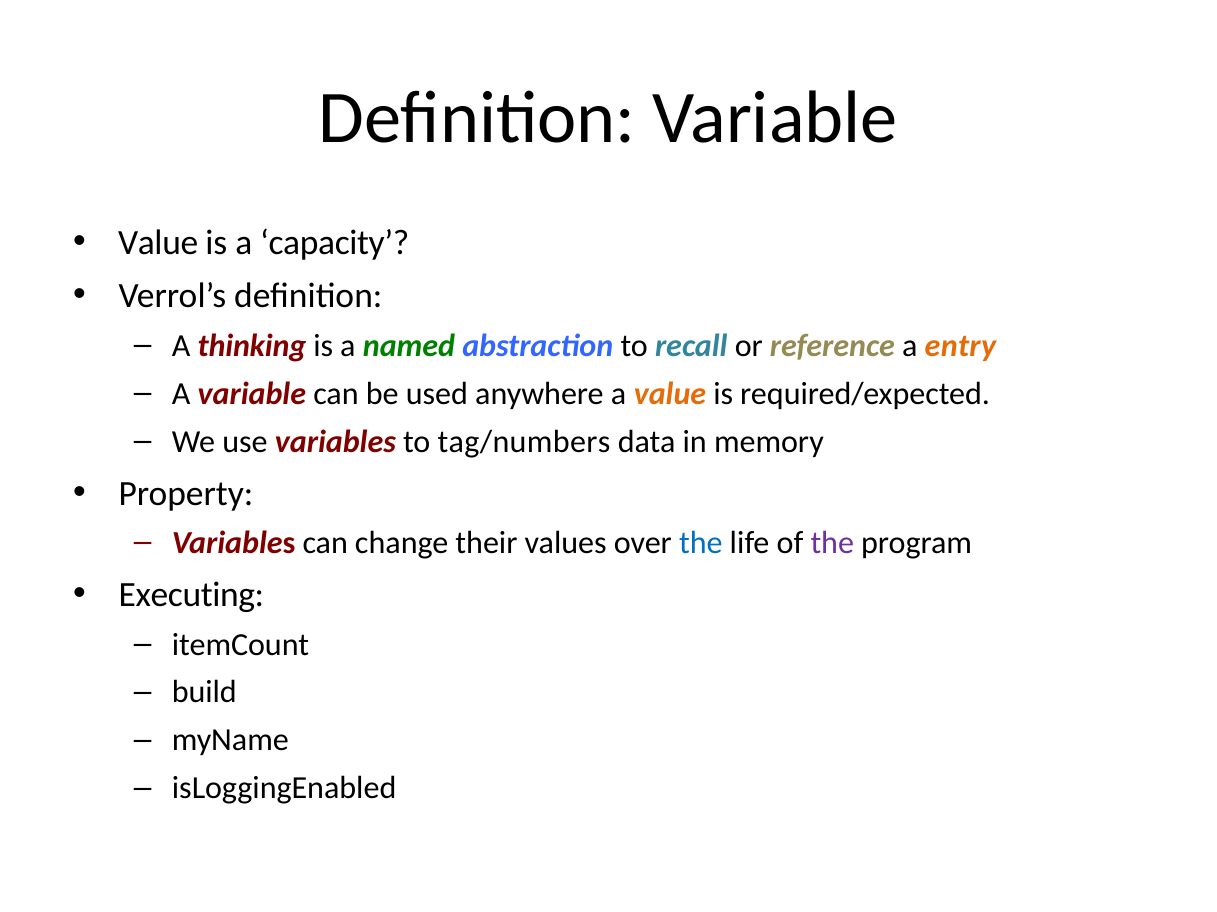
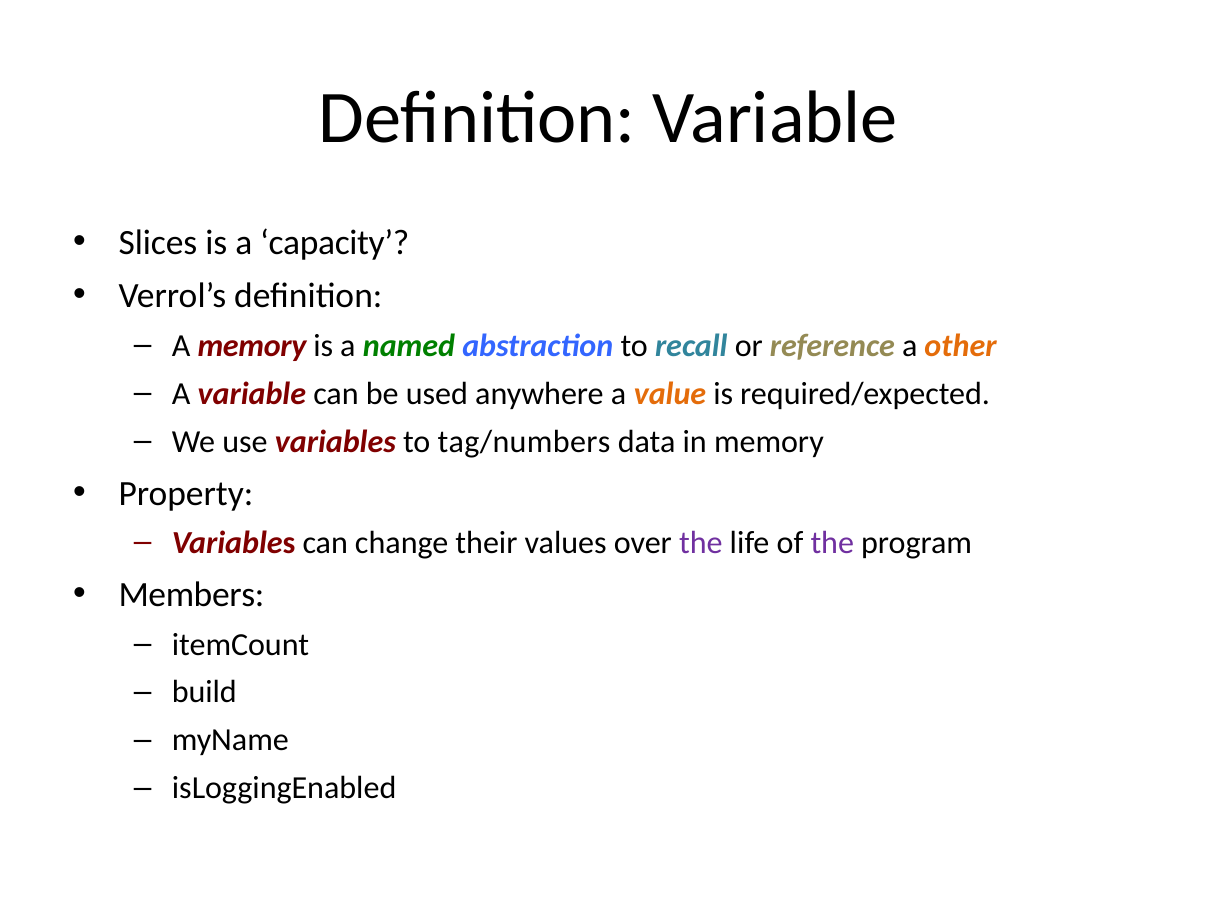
Value: Value -> Slices (158, 243)
A thinking: thinking -> memory (252, 346)
entry: entry -> other (961, 346)
the colour: blue -> purple (701, 544)
Executing: Executing -> Members (191, 595)
